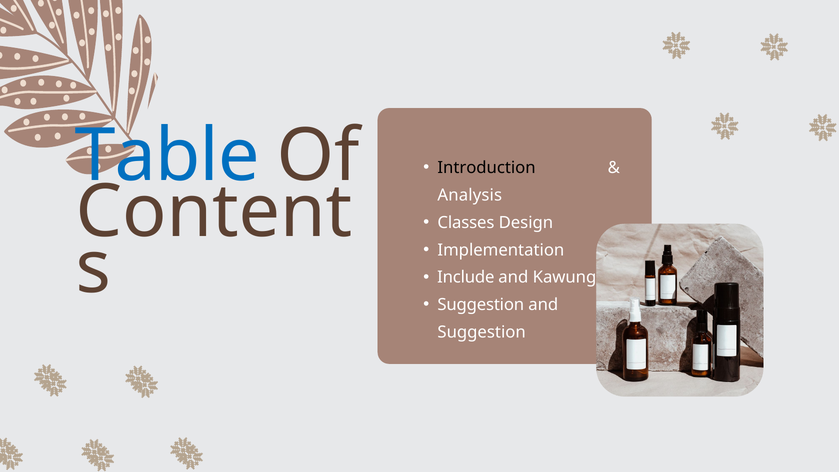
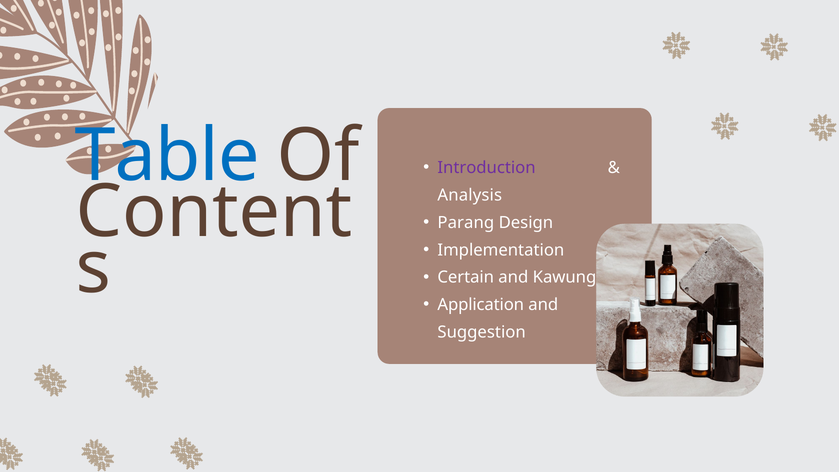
Introduction colour: black -> purple (487, 168)
Classes: Classes -> Parang (466, 223)
Include: Include -> Certain (466, 277)
Suggestion: Suggestion -> Application (481, 305)
